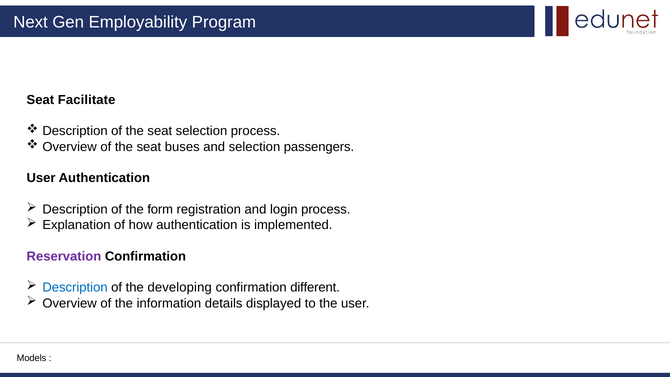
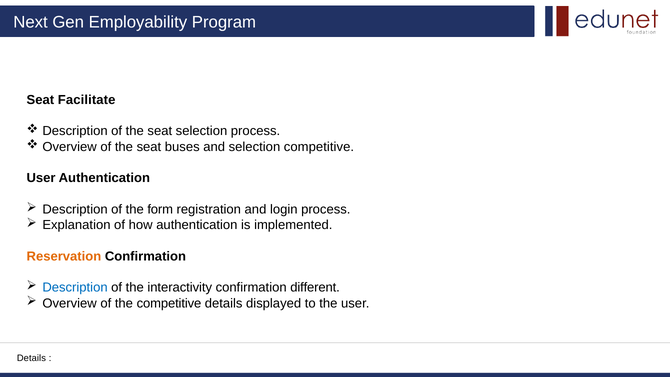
selection passengers: passengers -> competitive (319, 147)
Reservation colour: purple -> orange (64, 256)
developing: developing -> interactivity (180, 287)
the information: information -> competitive (169, 303)
Models: Models -> Details (31, 358)
